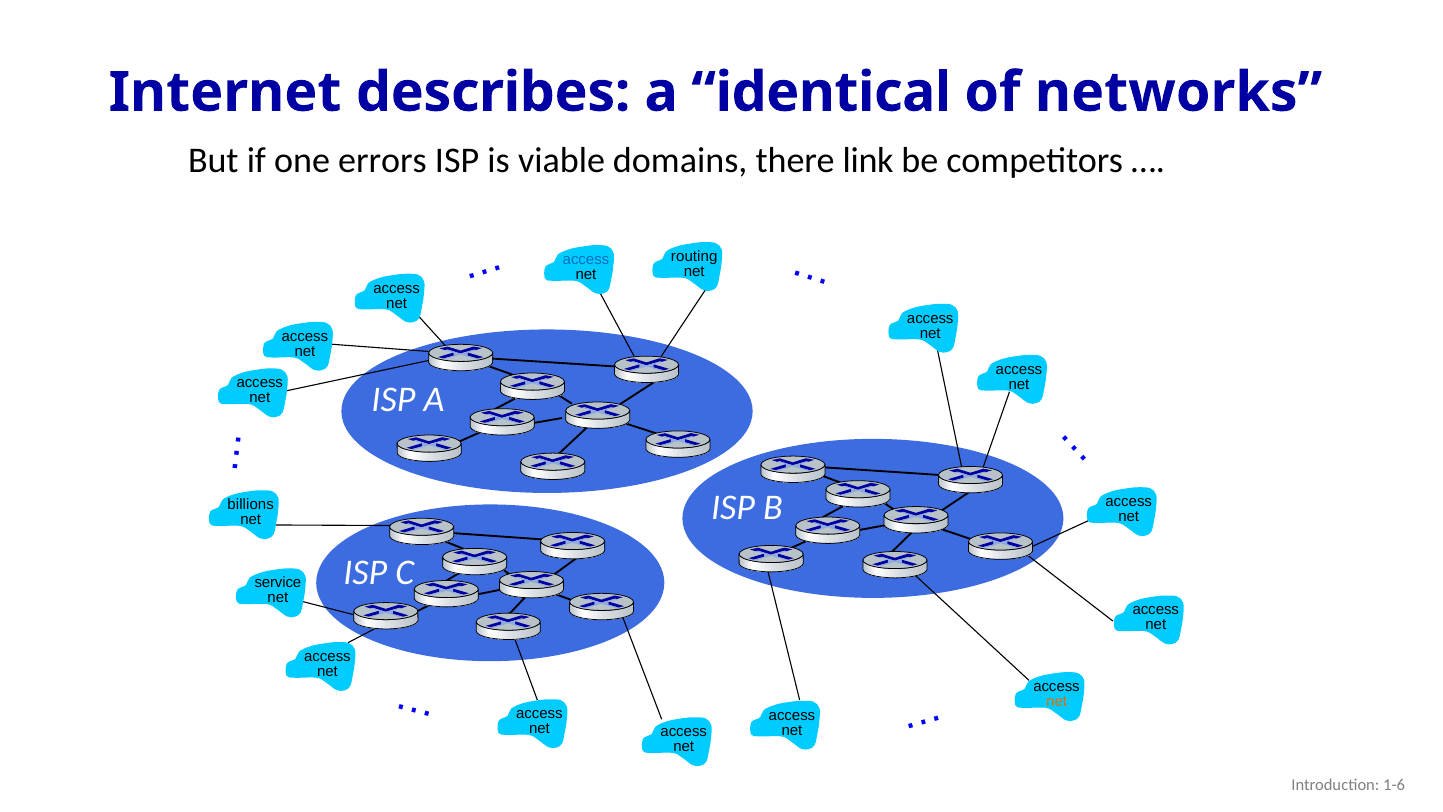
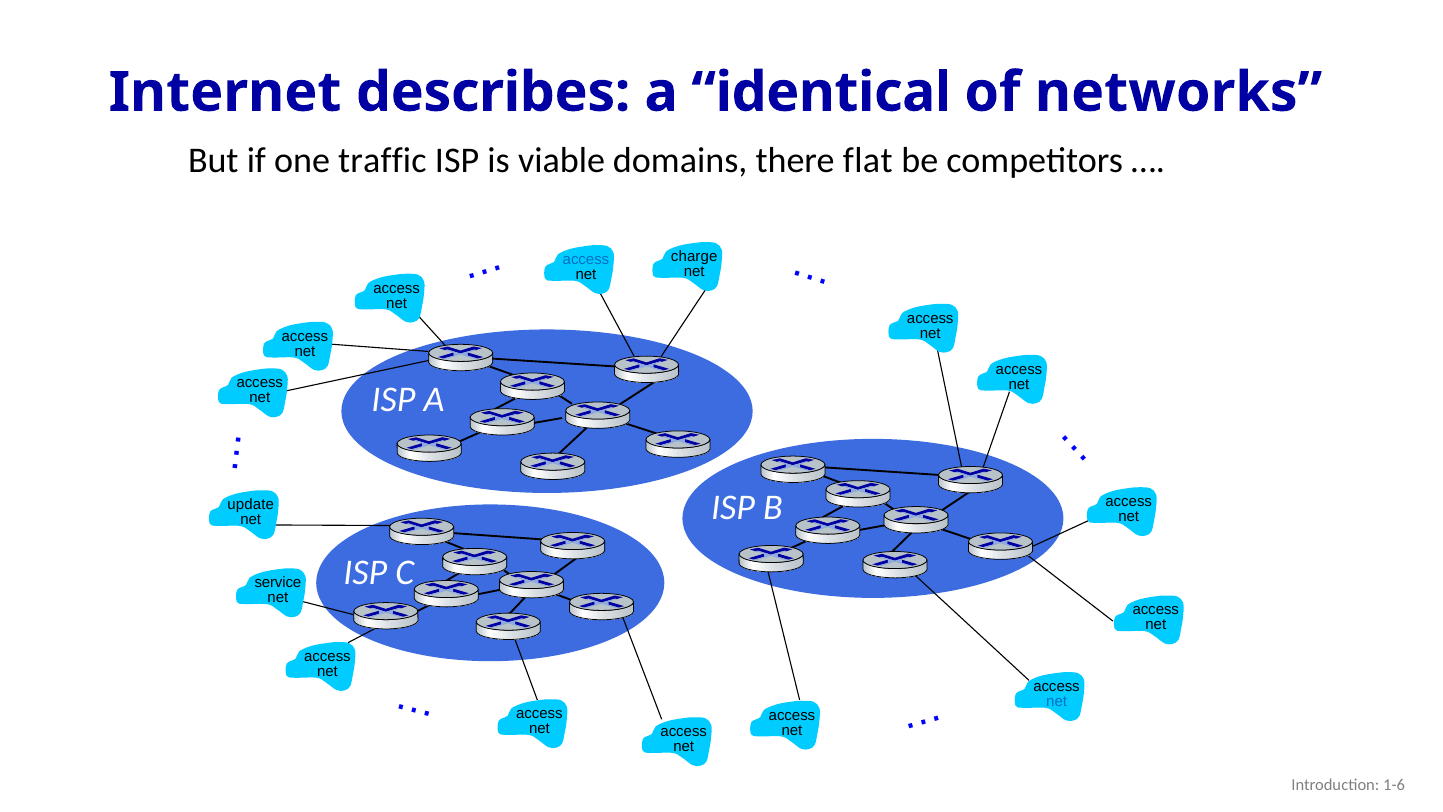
errors: errors -> traffic (382, 160)
link: link -> flat (868, 160)
routing: routing -> charge (694, 256)
billions: billions -> update (251, 504)
net colour: orange -> blue (1057, 701)
